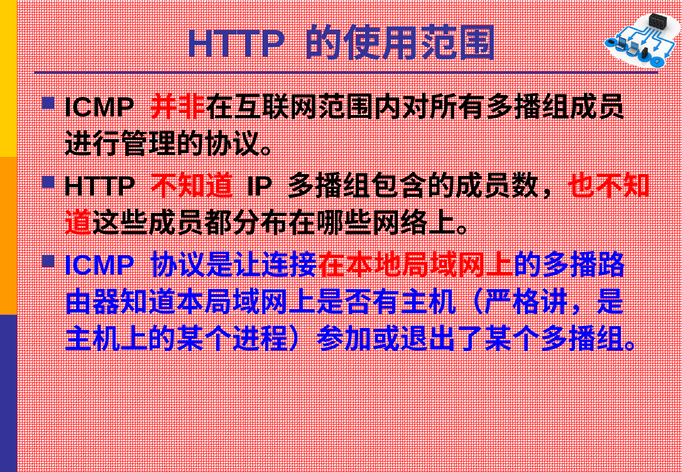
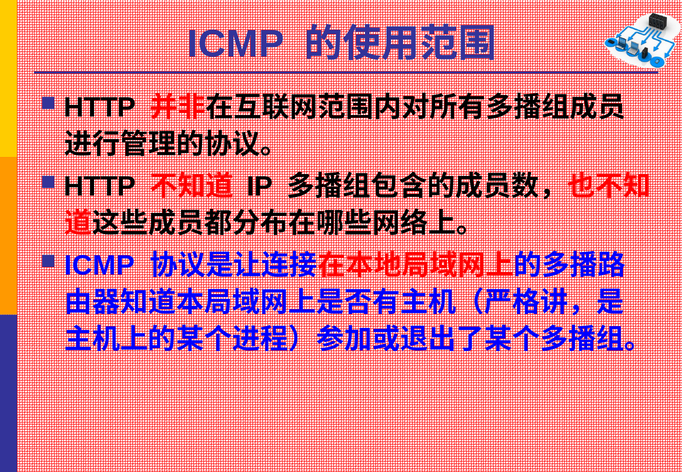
HTTP: HTTP -> ICMP (236, 44)
ICMP: ICMP -> HTTP (100, 108)
